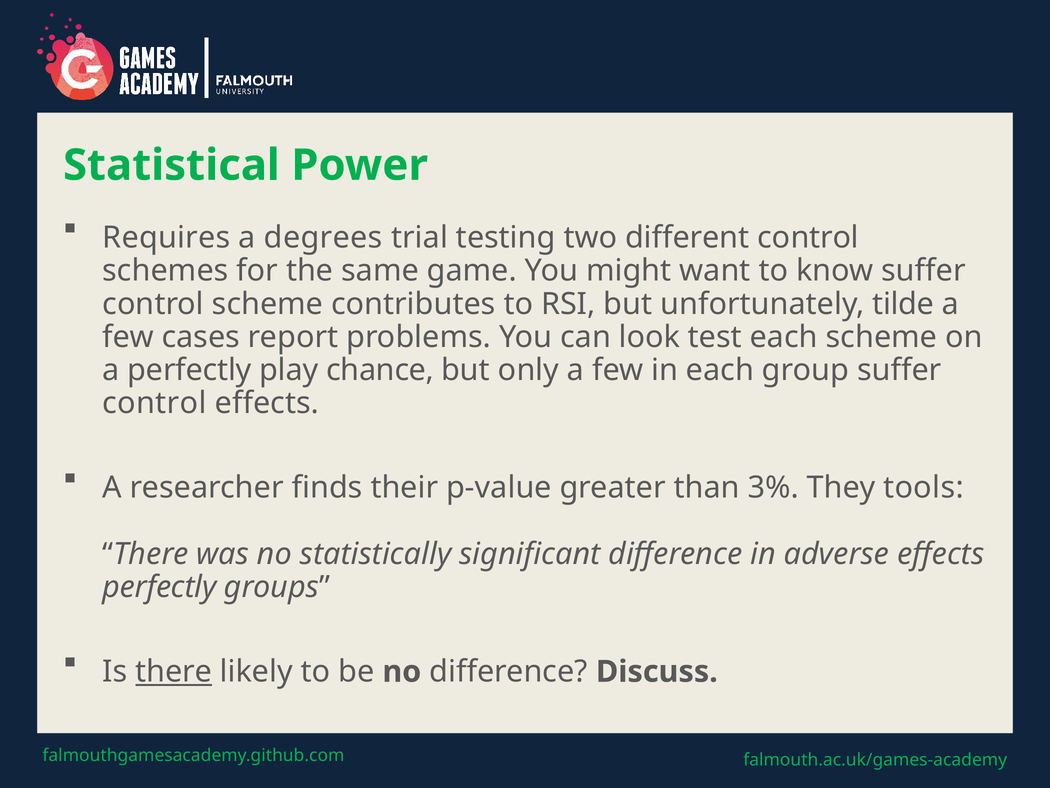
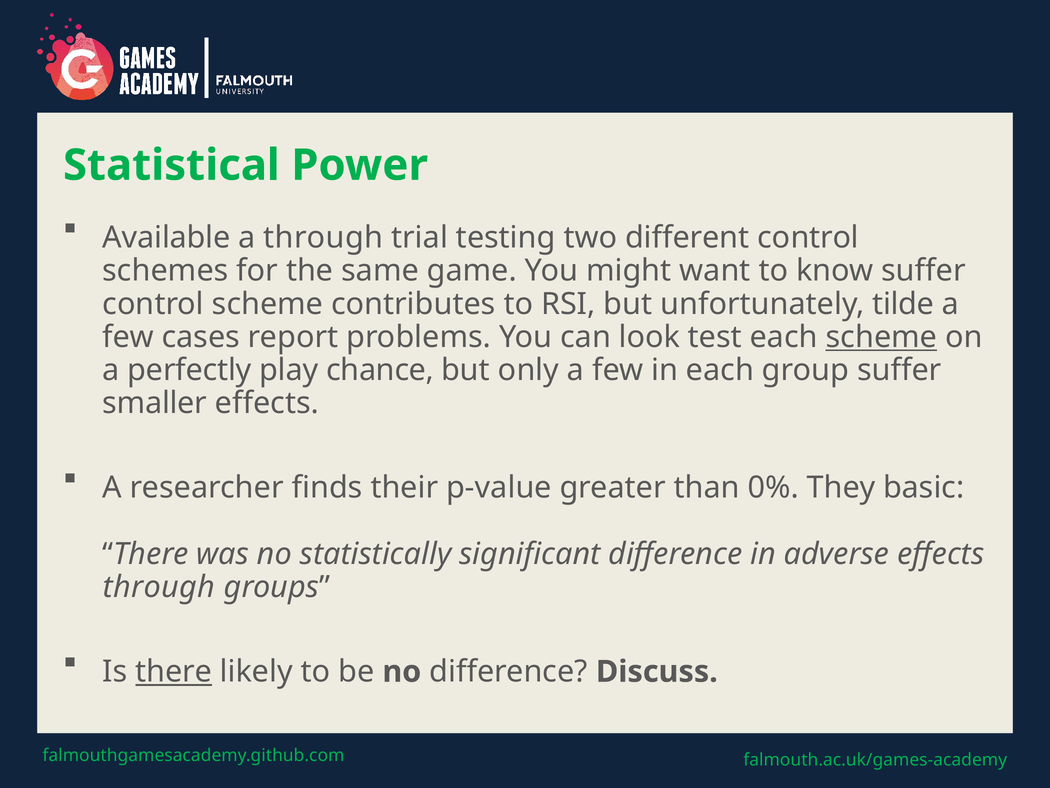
Requires: Requires -> Available (166, 238)
a degrees: degrees -> through (323, 238)
scheme underline: none -> present (881, 337)
control: control -> smaller (155, 403)
3%: 3% -> 0% (773, 488)
tools: tools -> basic (924, 488)
perfectly: perfectly -> through (159, 587)
